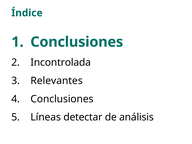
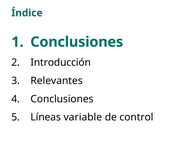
Incontrolada: Incontrolada -> Introducción (61, 62)
detectar: detectar -> variable (83, 117)
análisis: análisis -> control (136, 117)
